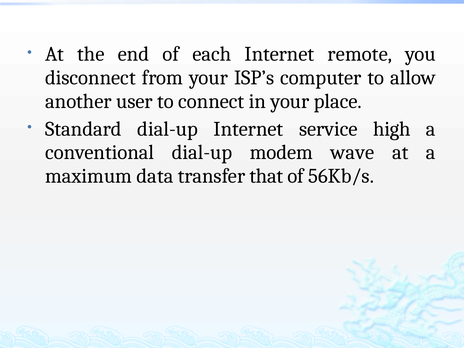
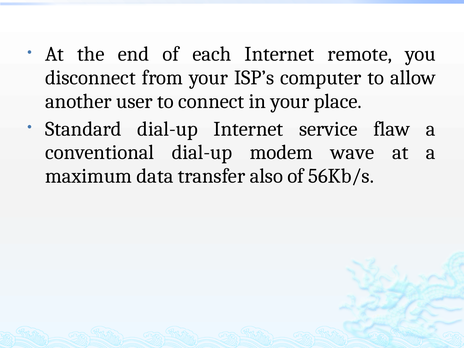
high: high -> flaw (392, 129)
that: that -> also (266, 176)
